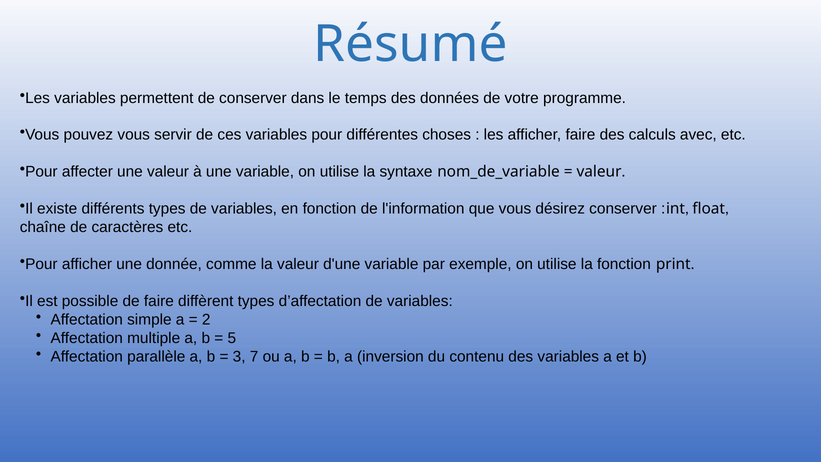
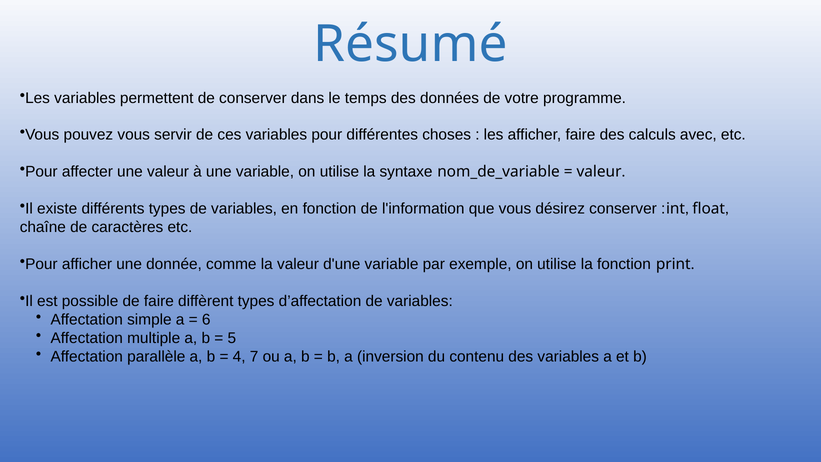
2: 2 -> 6 (206, 320)
3: 3 -> 4 (239, 357)
